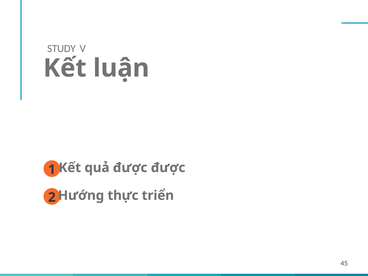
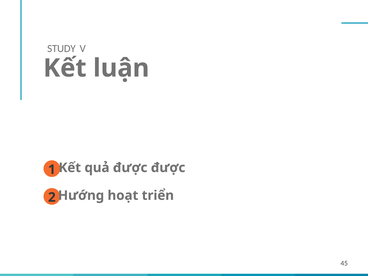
thực: thực -> hoạt (123, 195)
